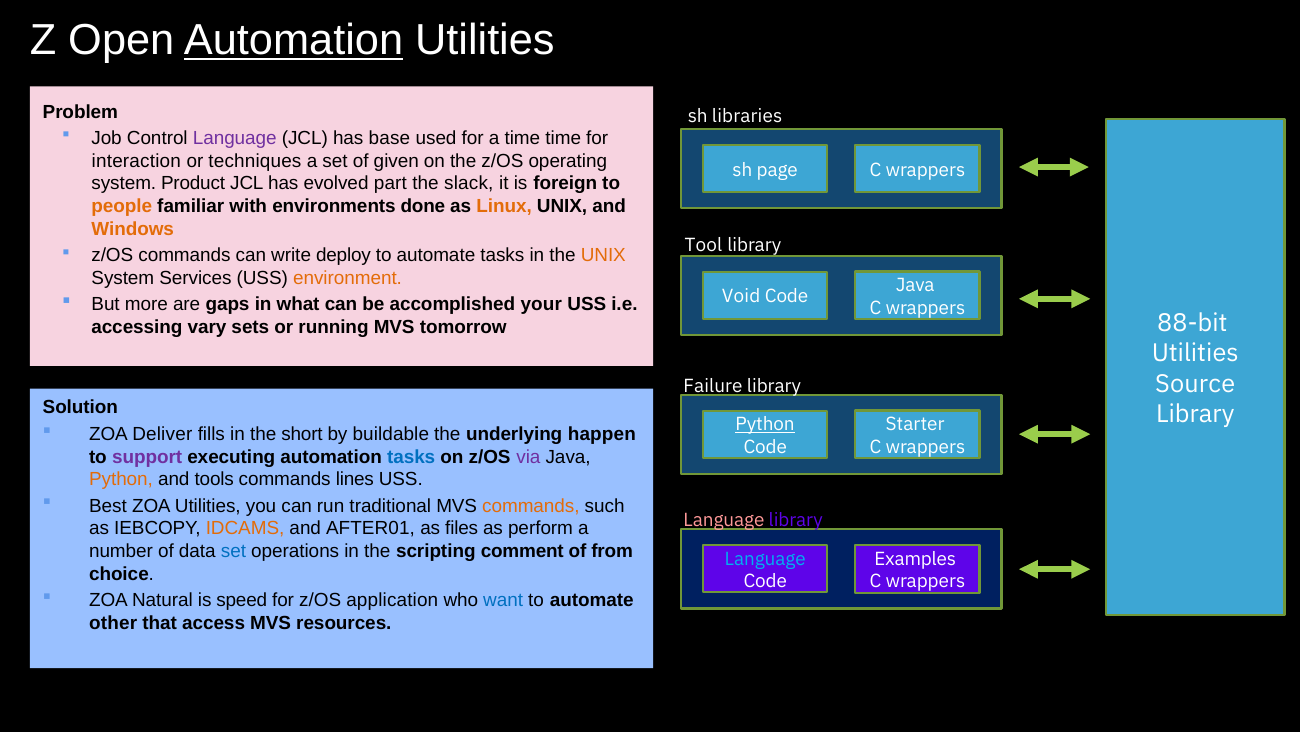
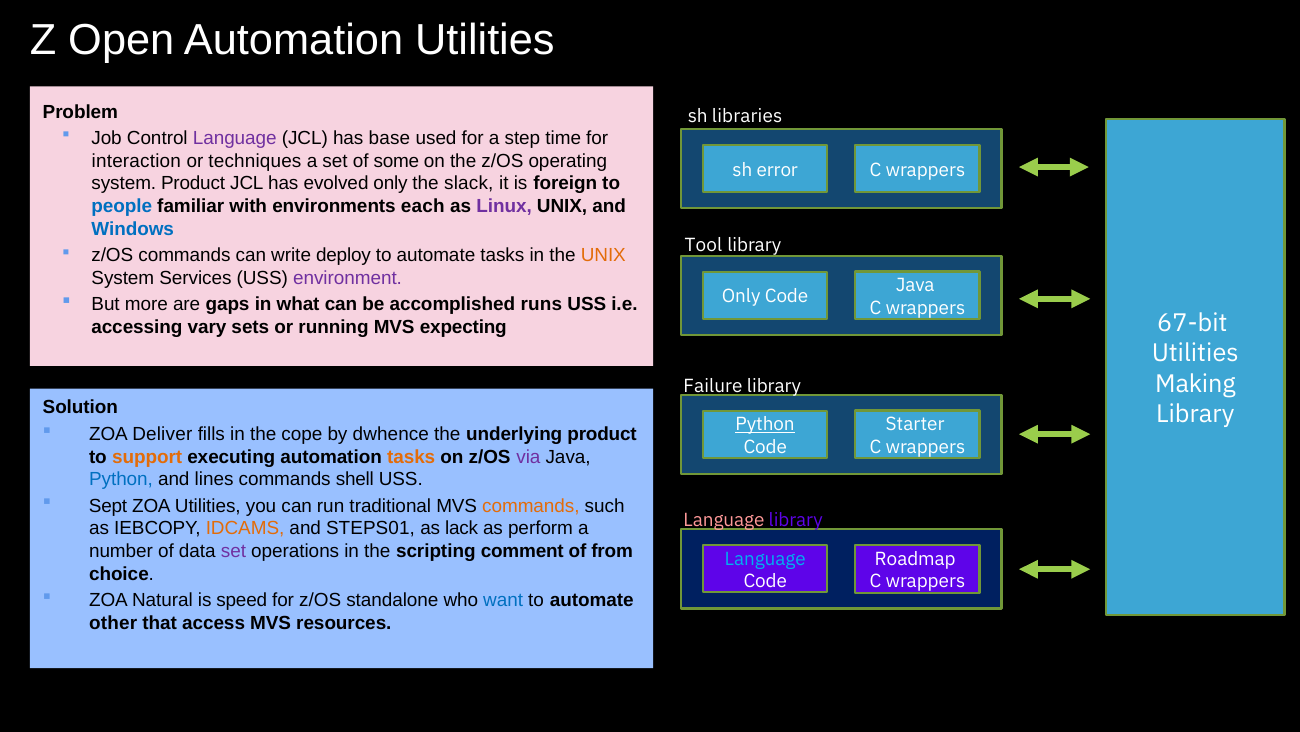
Automation underline: present -> none (294, 40)
a time: time -> step (522, 138)
given: given -> some (396, 161)
page: page -> error (777, 170)
evolved part: part -> only (391, 183)
people colour: orange -> blue (122, 206)
done: done -> each (423, 206)
Linux colour: orange -> purple (504, 206)
Windows colour: orange -> blue (133, 229)
environment colour: orange -> purple (347, 278)
Void: Void -> Only (741, 296)
your: your -> runs (541, 304)
88-bit: 88-bit -> 67-bit (1192, 323)
tomorrow: tomorrow -> expecting (463, 327)
Source: Source -> Making (1195, 384)
short: short -> cope (302, 434)
buildable: buildable -> dwhence (391, 434)
underlying happen: happen -> product (602, 434)
support colour: purple -> orange (147, 456)
tasks colour: blue -> orange (411, 456)
Python colour: orange -> blue (121, 479)
tools: tools -> lines (214, 479)
lines: lines -> shell (355, 479)
Best: Best -> Sept (108, 505)
AFTER01: AFTER01 -> STEPS01 (370, 528)
files: files -> lack (462, 528)
set colour: blue -> purple (233, 551)
Examples: Examples -> Roadmap (915, 558)
application: application -> standalone (392, 600)
